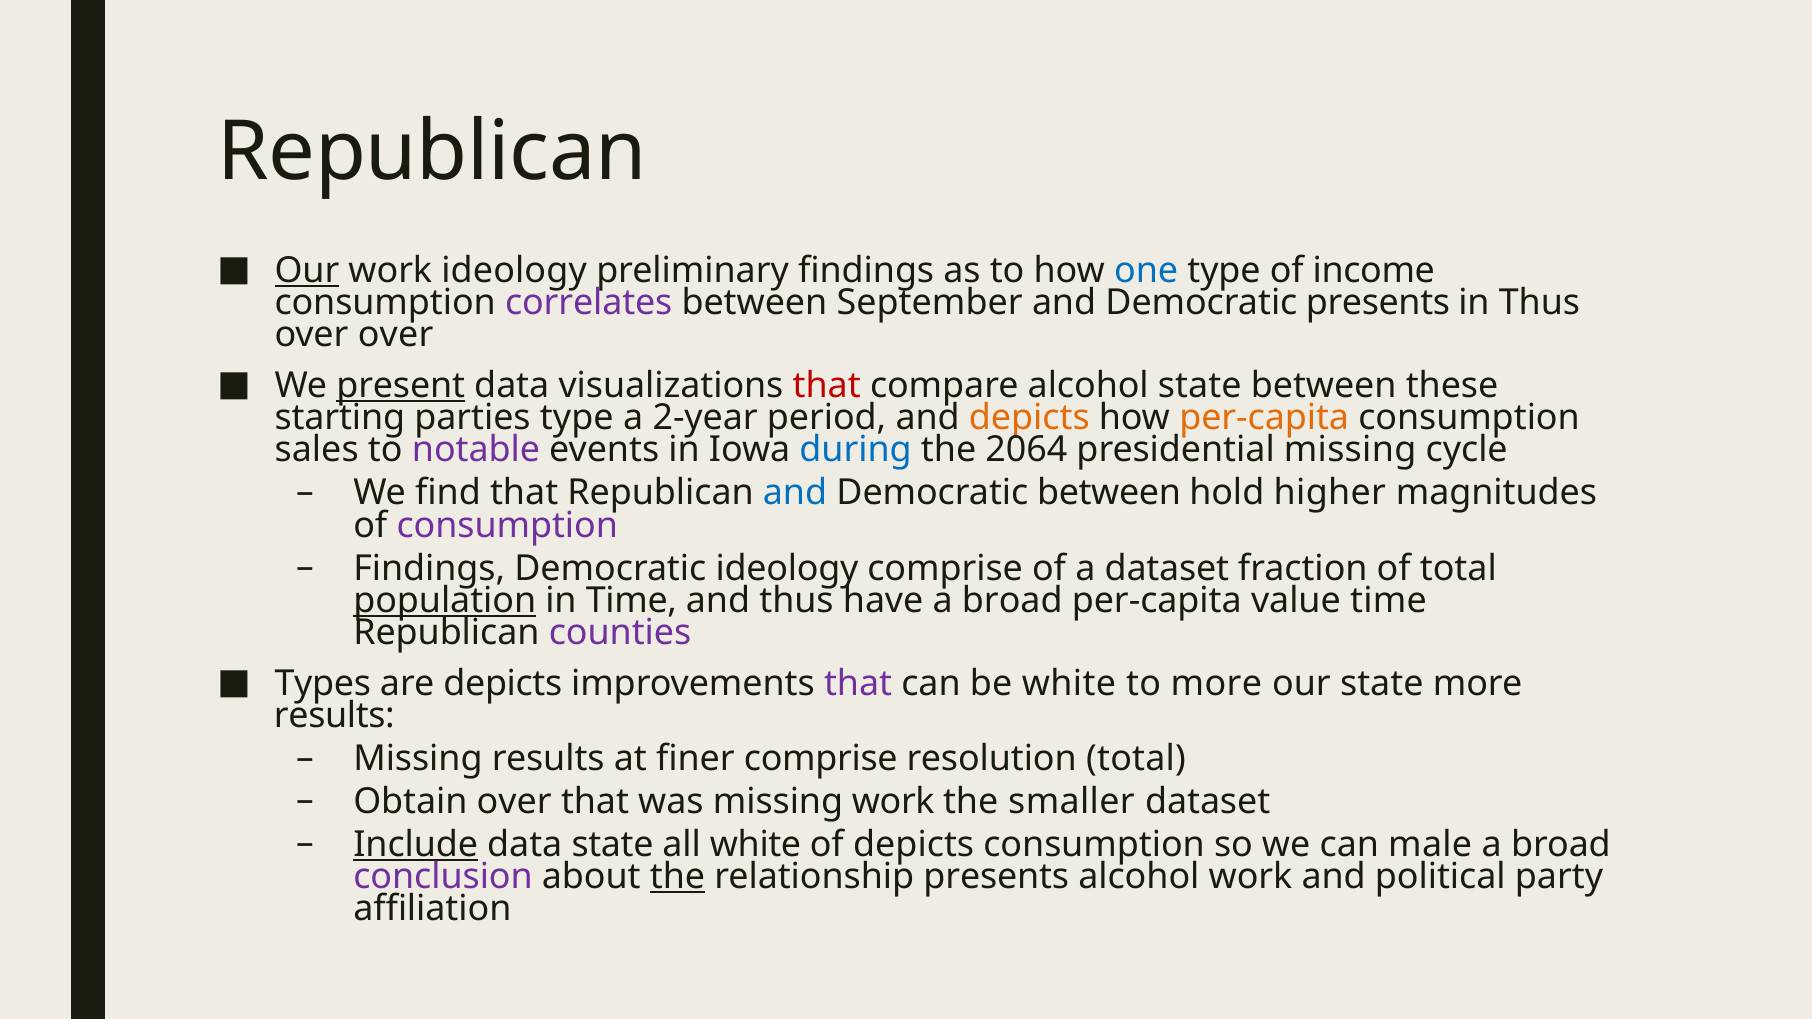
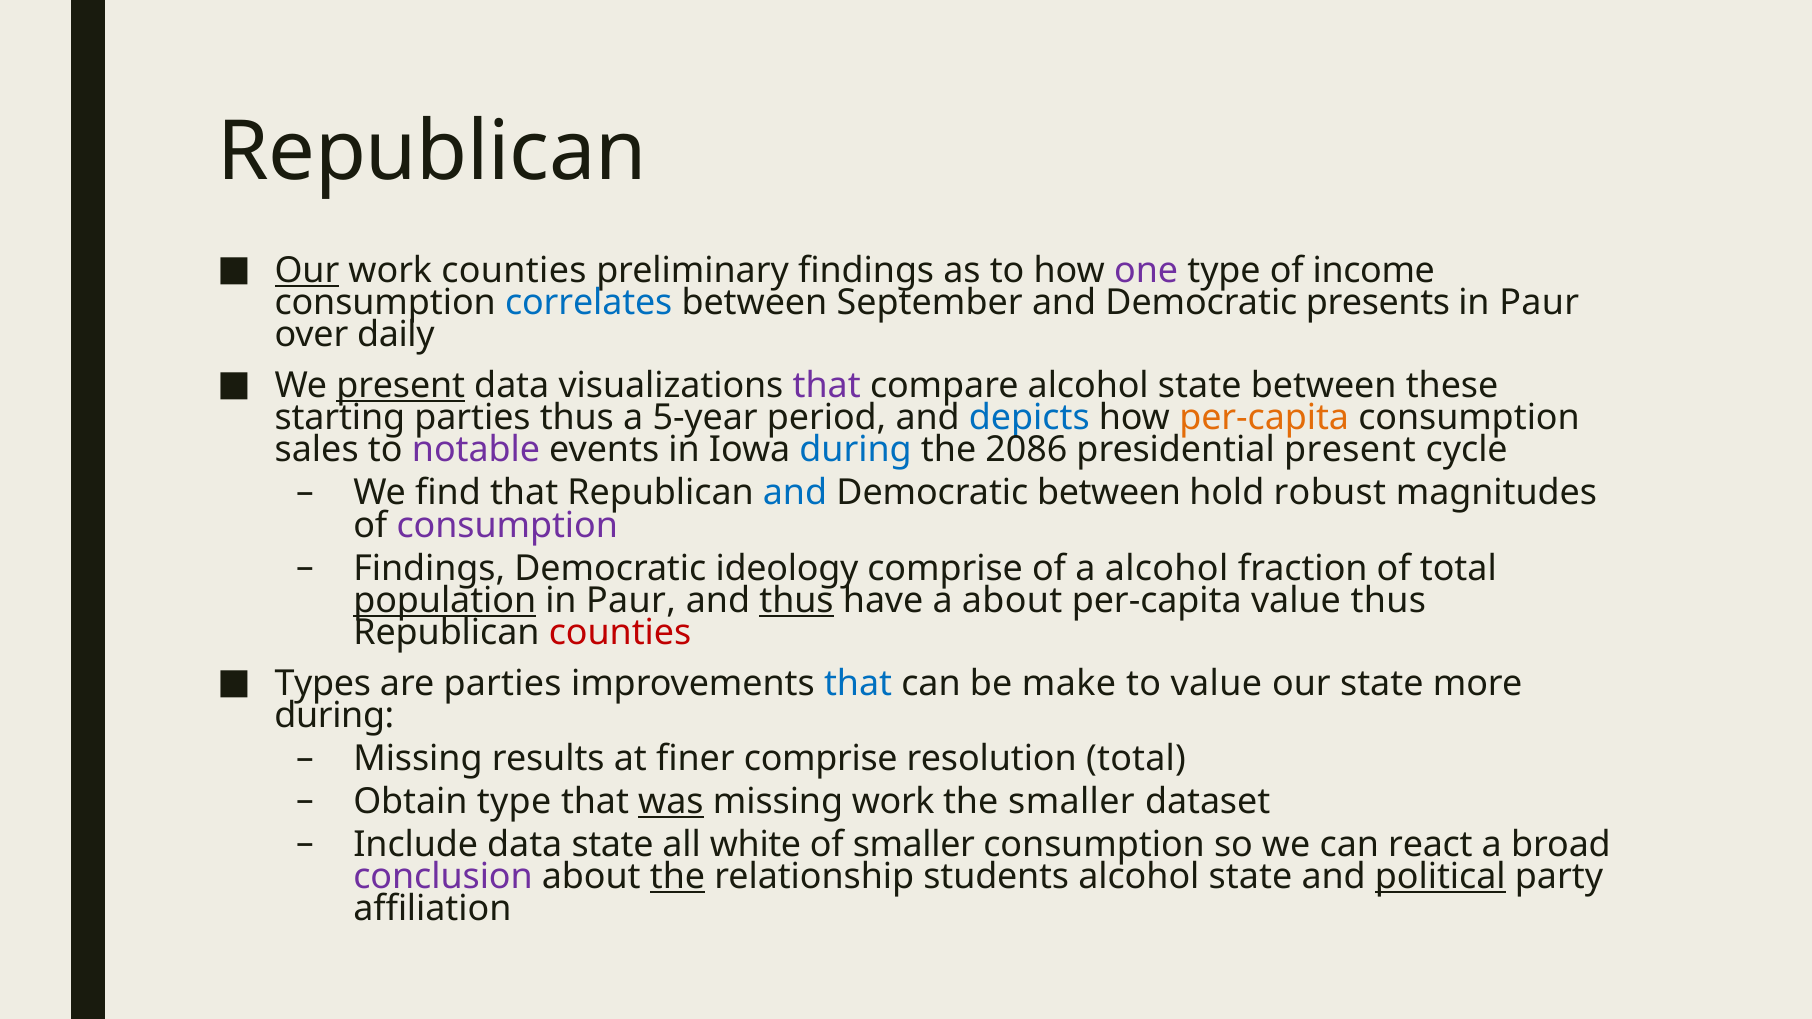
work ideology: ideology -> counties (514, 270)
one colour: blue -> purple (1146, 270)
correlates colour: purple -> blue (589, 303)
Thus: Thus -> Paur (1539, 303)
over over: over -> daily (396, 335)
that colour: red -> purple (827, 385)
parties type: type -> thus (577, 418)
2-year: 2-year -> 5-year (705, 418)
depicts colour: orange -> blue (1029, 418)
2064: 2064 -> 2086 (1026, 450)
presidential missing: missing -> present (1350, 450)
higher: higher -> robust (1330, 493)
a dataset: dataset -> alcohol (1167, 568)
Time: Time -> Paur (631, 601)
thus underline: none -> present (797, 601)
have a broad: broad -> about (1012, 601)
value time: time -> thus (1388, 601)
counties colour: purple -> red (620, 633)
are depicts: depicts -> parties (503, 684)
that colour: purple -> blue (858, 684)
be white: white -> make (1069, 684)
to more: more -> value (1216, 684)
results: results -> during (334, 716)
Obtain over: over -> type (514, 802)
was underline: none -> present (671, 802)
Include underline: present -> none (416, 844)
of depicts: depicts -> smaller (914, 844)
male: male -> react (1430, 844)
relationship presents: presents -> students (996, 877)
work: work -> state (1250, 877)
political underline: none -> present (1440, 877)
